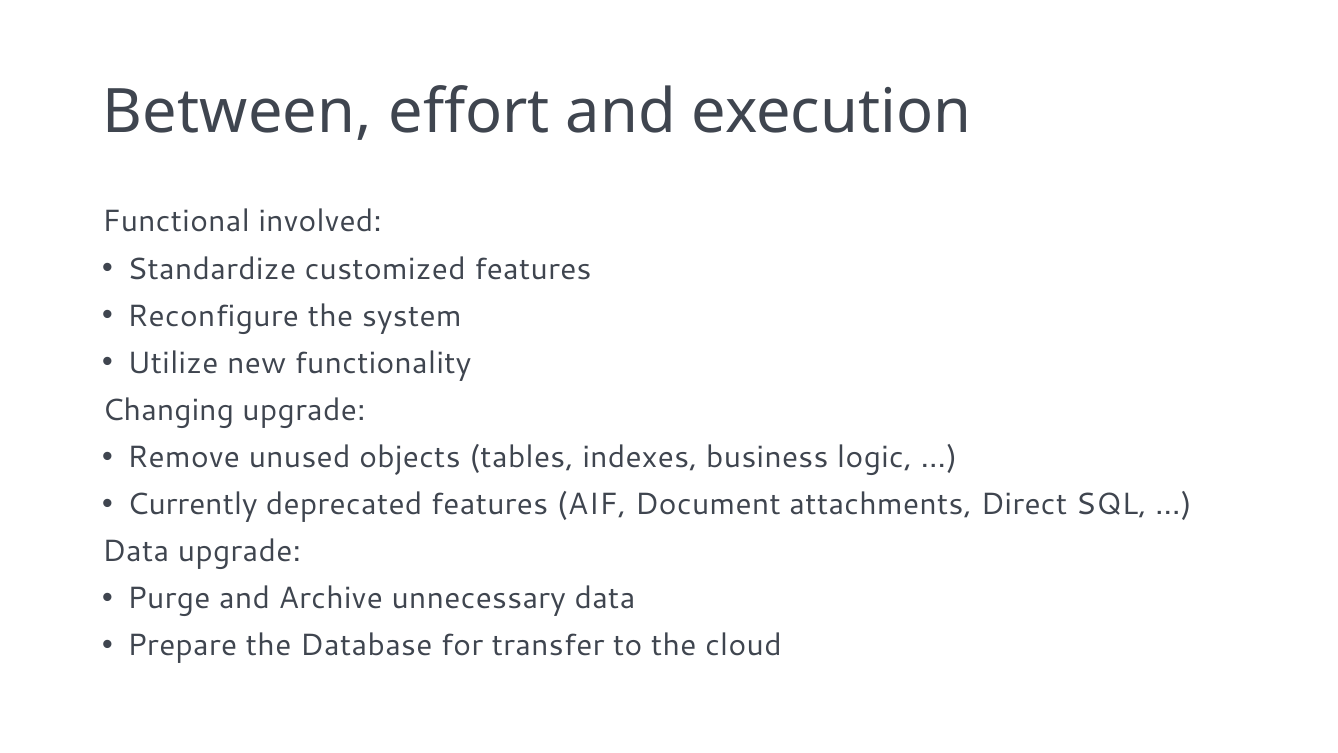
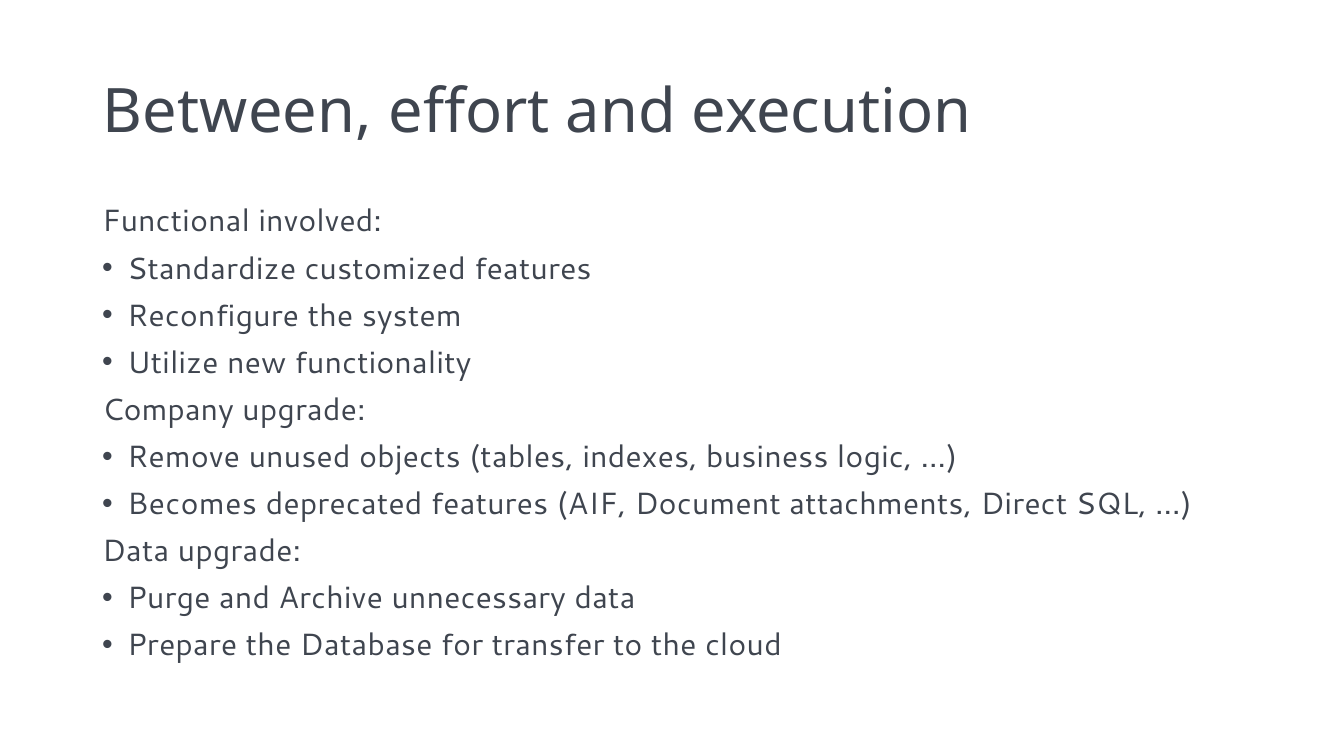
Changing: Changing -> Company (168, 410)
Currently: Currently -> Becomes (192, 504)
